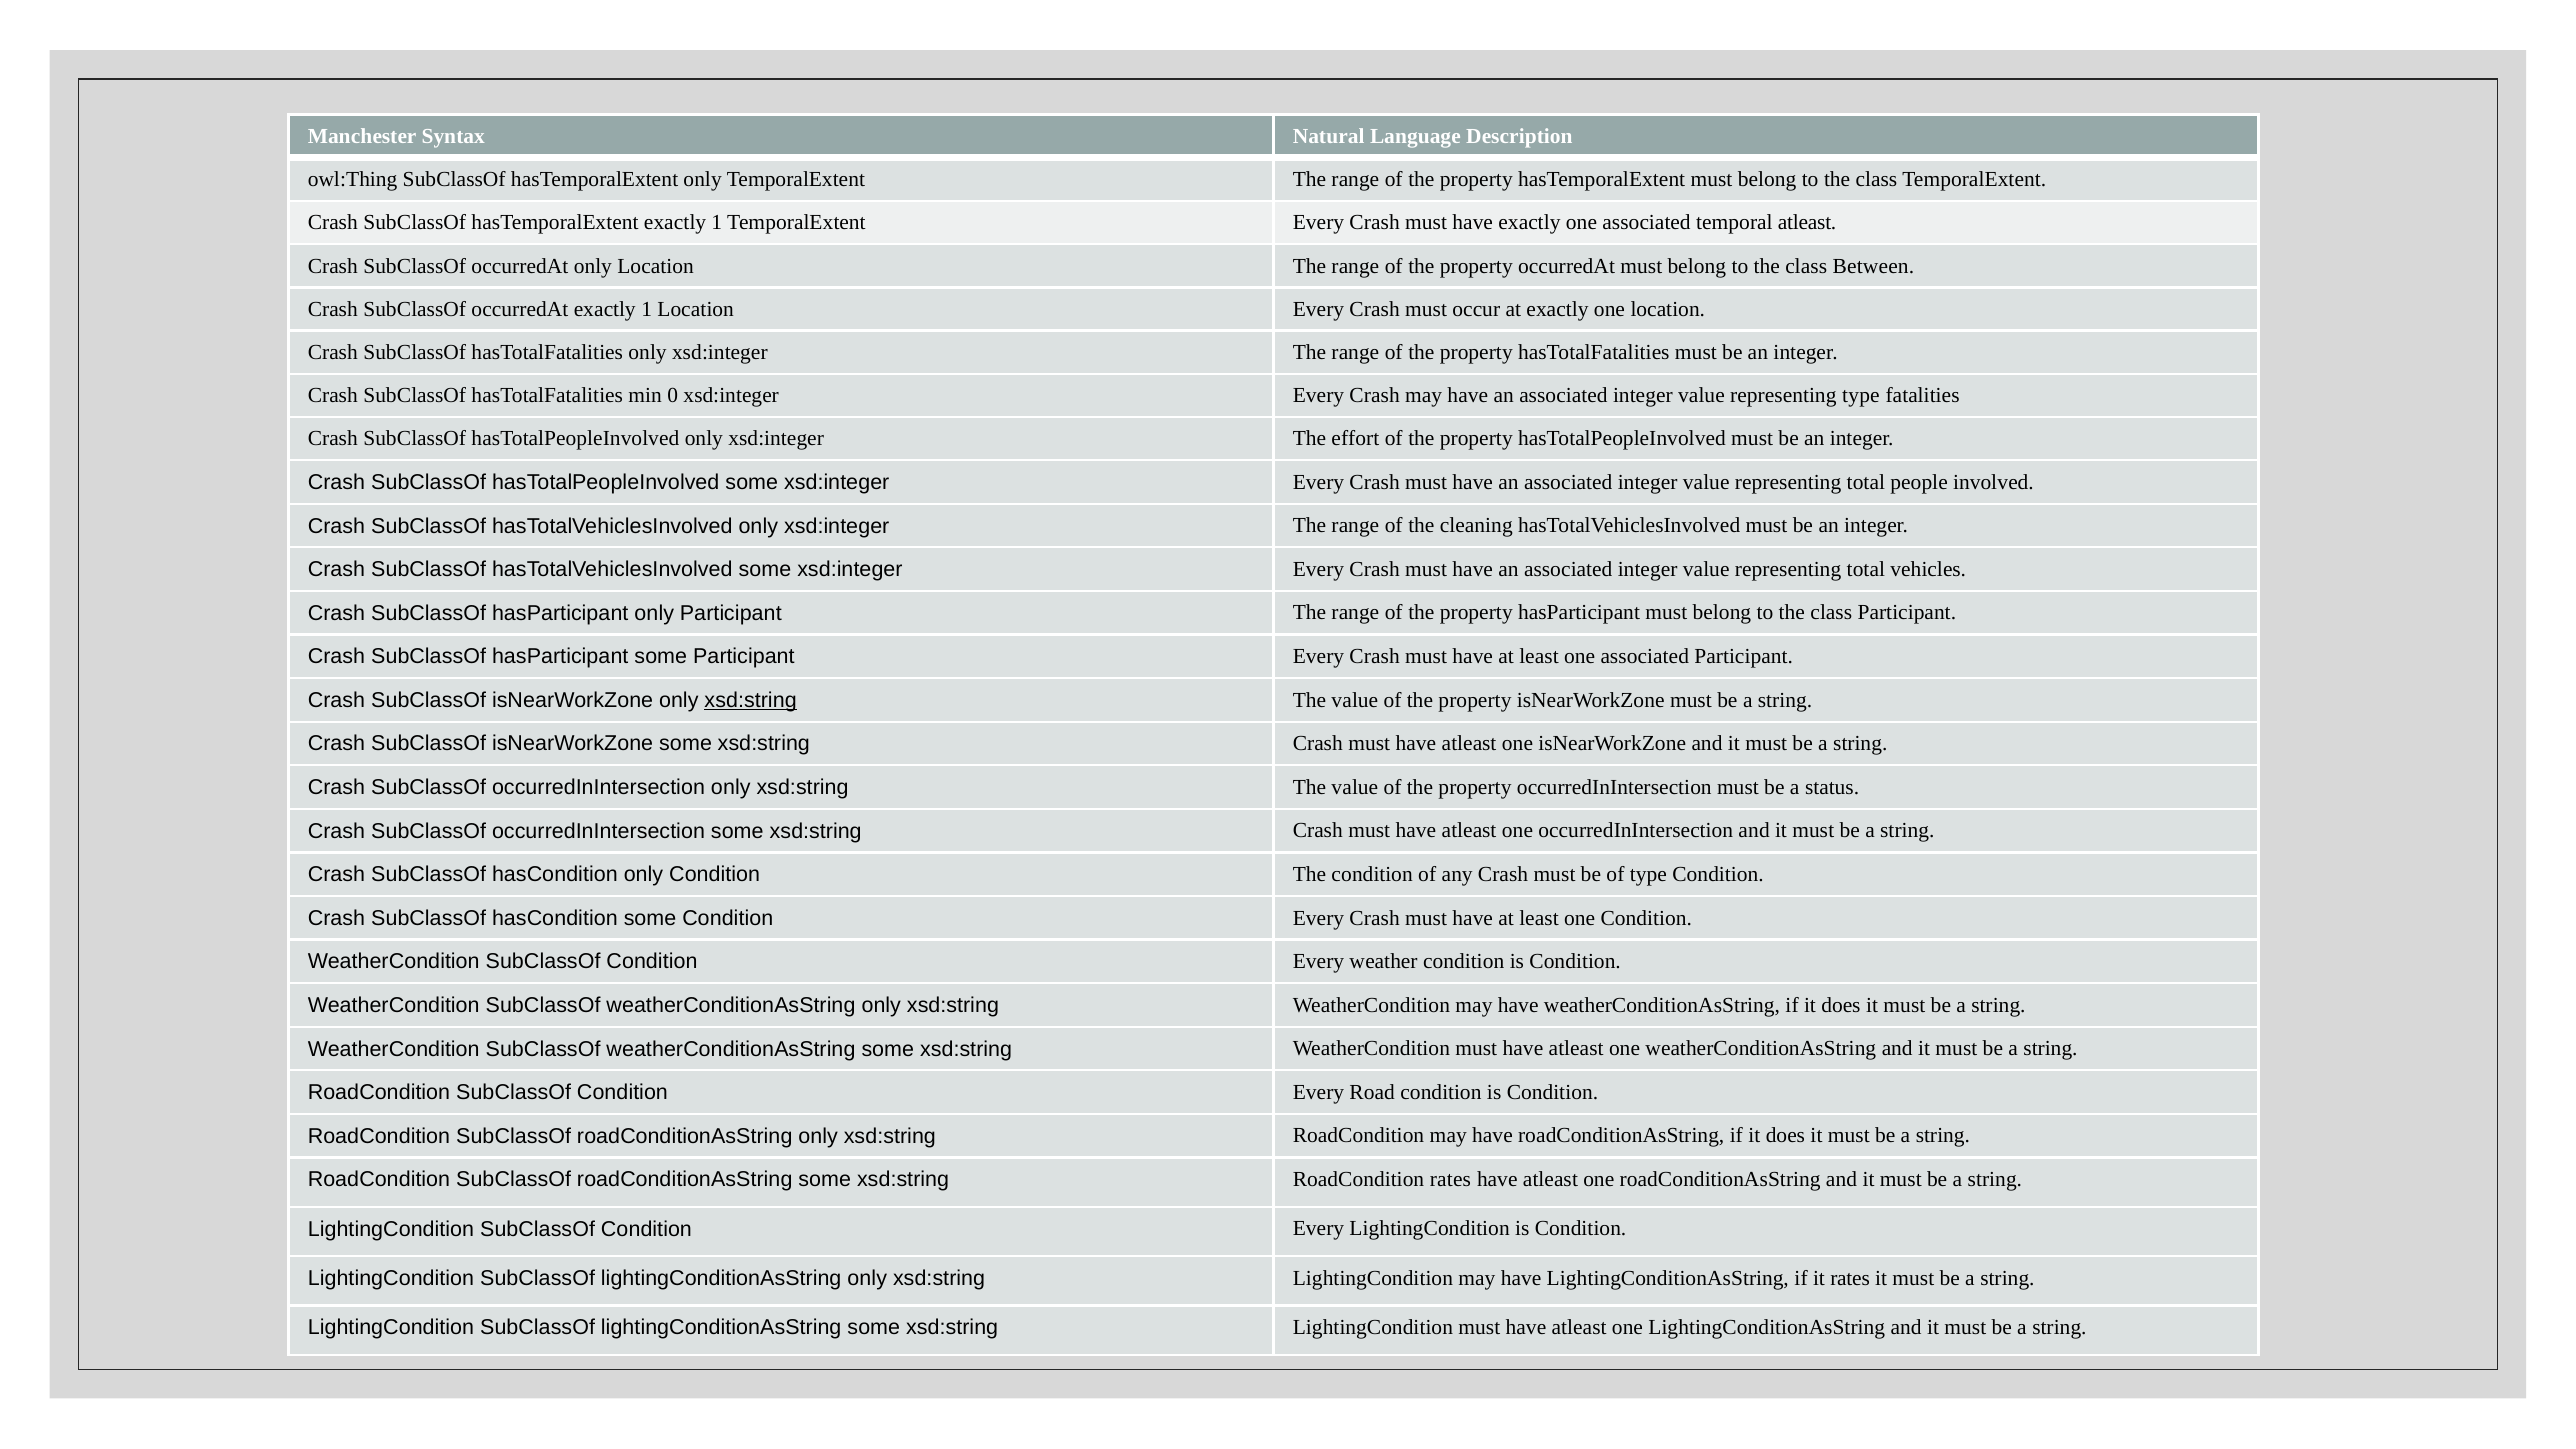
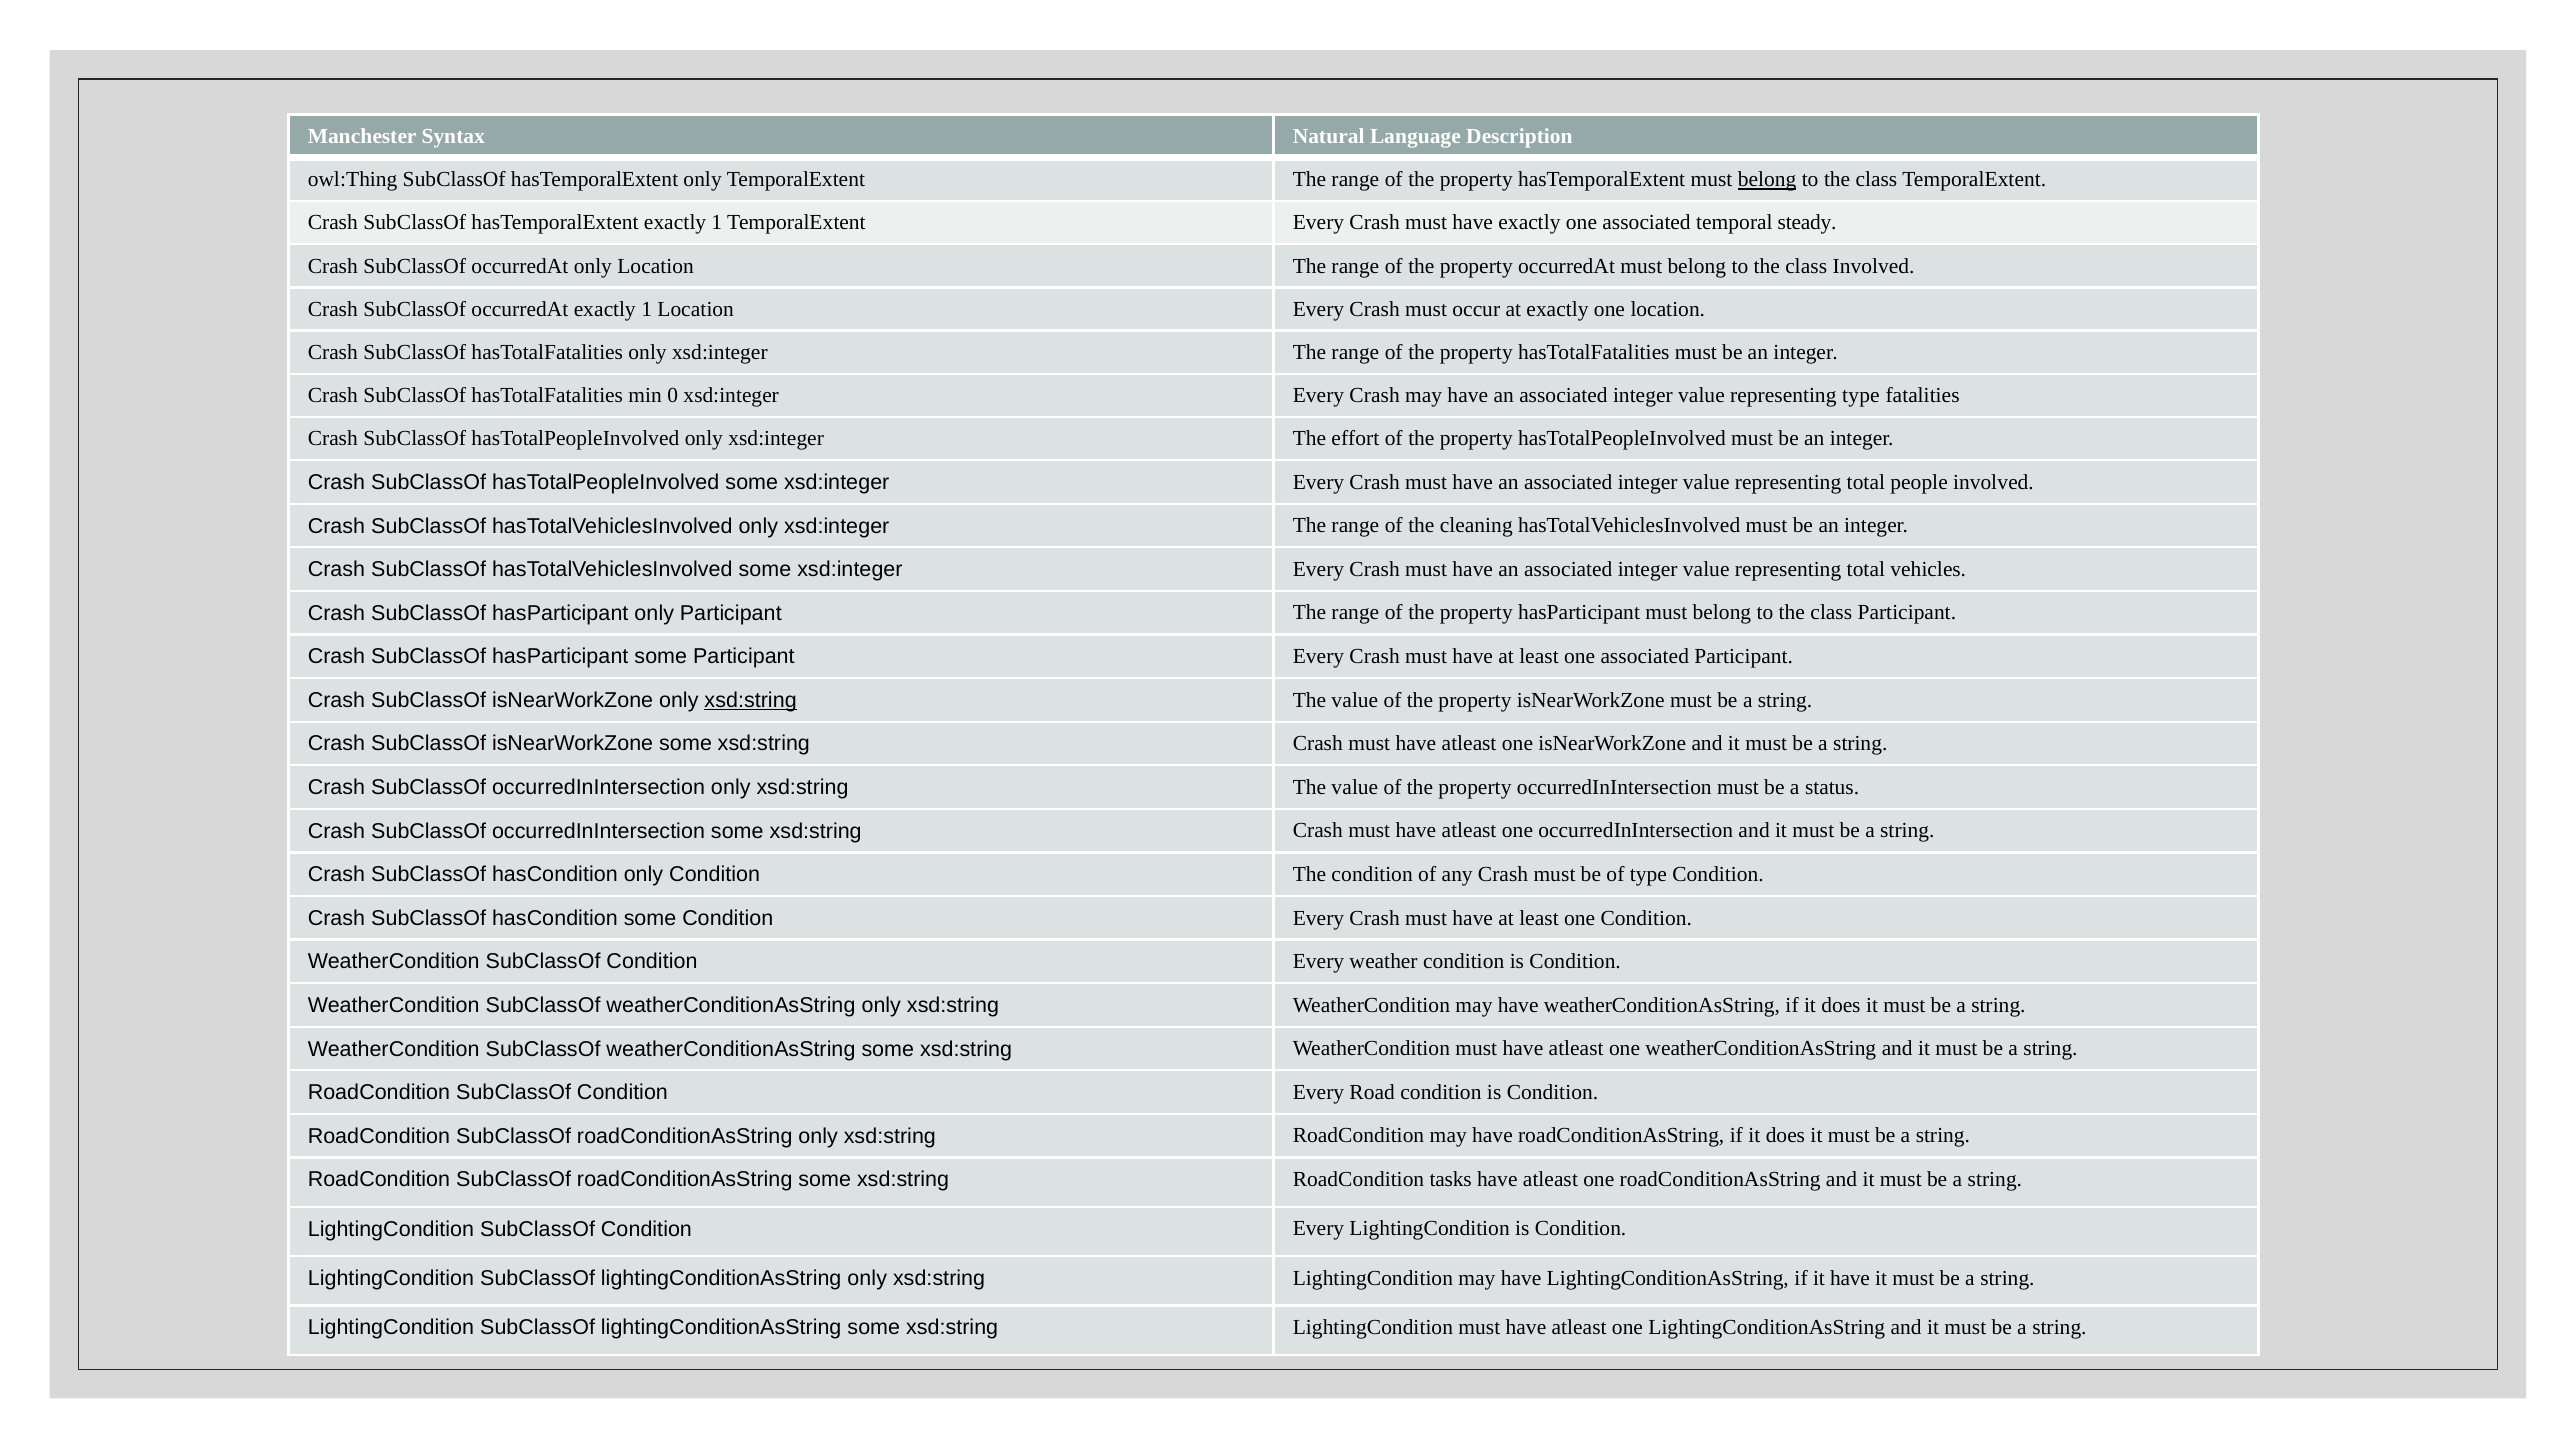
belong underline: none -> present (1767, 180)
temporal atleast: atleast -> steady (1807, 223)
class Between: Between -> Involved (1874, 266)
RoadCondition rates: rates -> tasks (1451, 1179)
it rates: rates -> have (1850, 1278)
